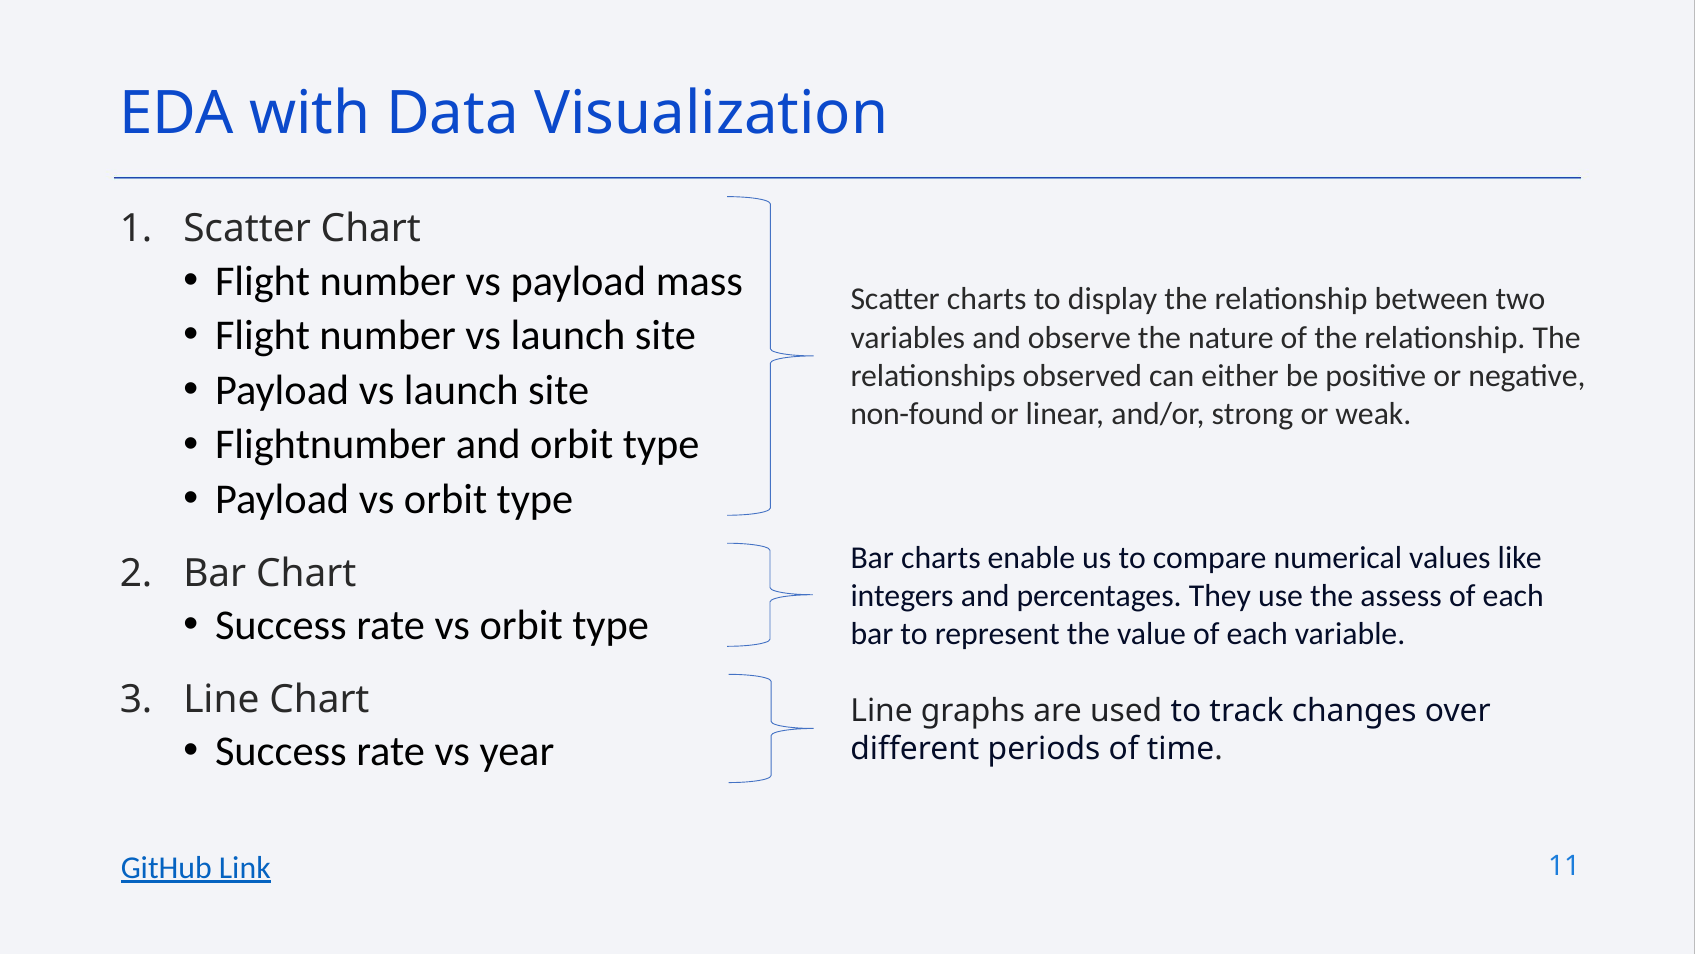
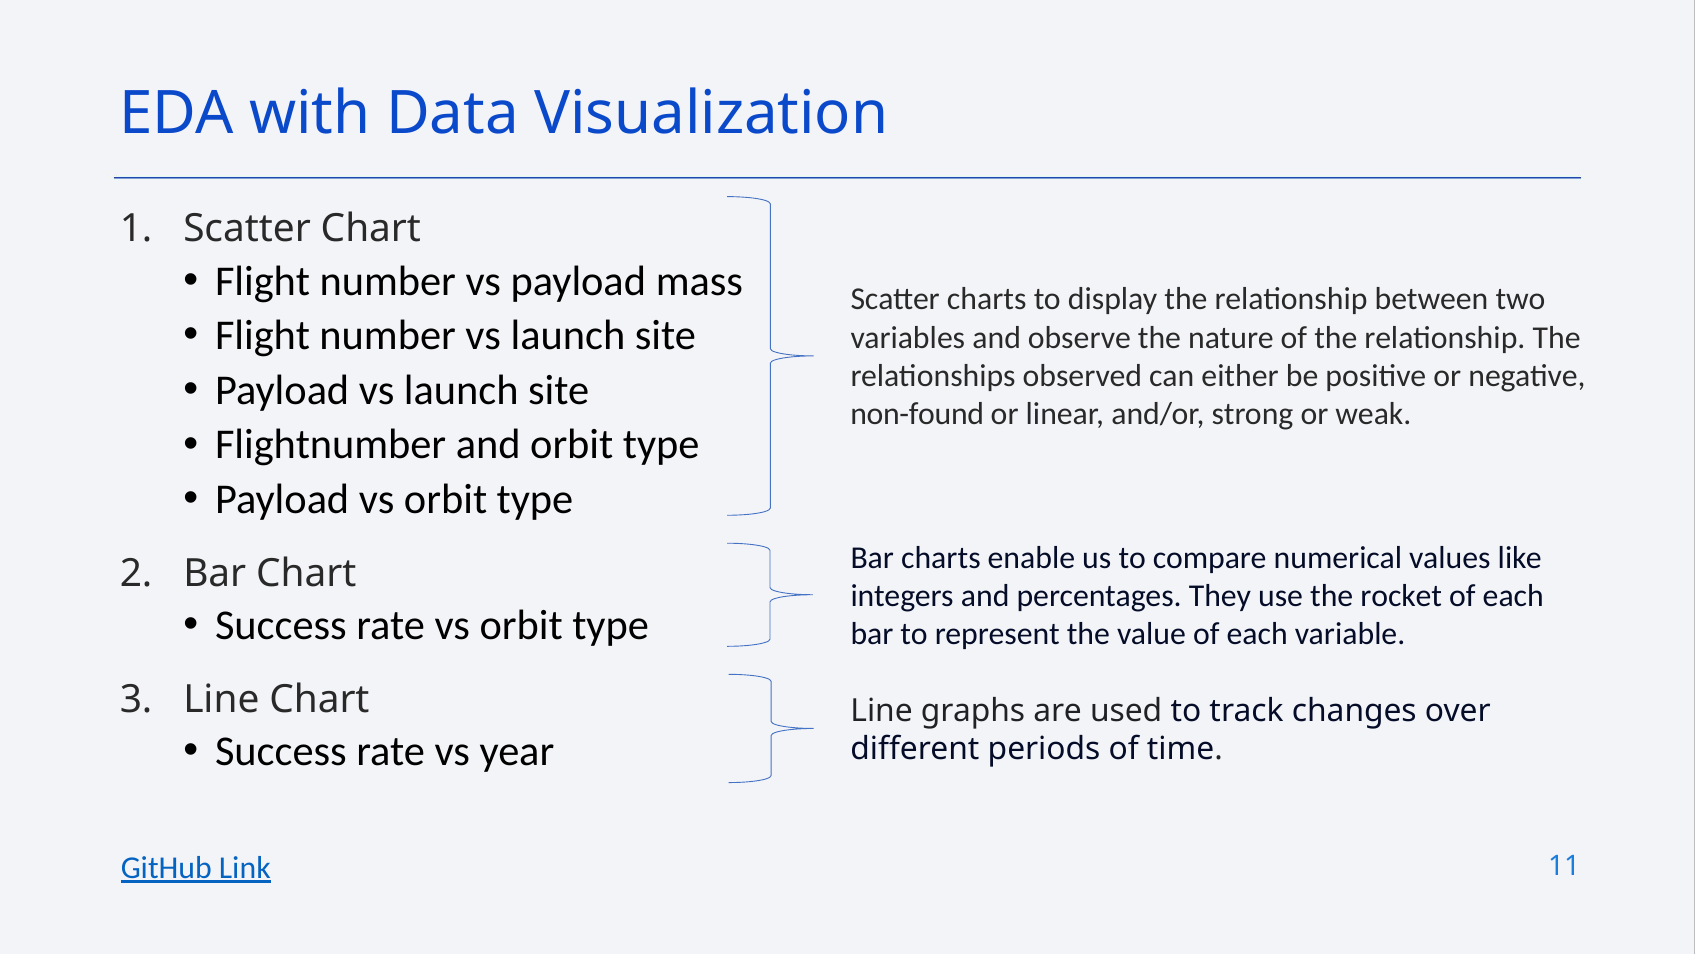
assess: assess -> rocket (1401, 596)
